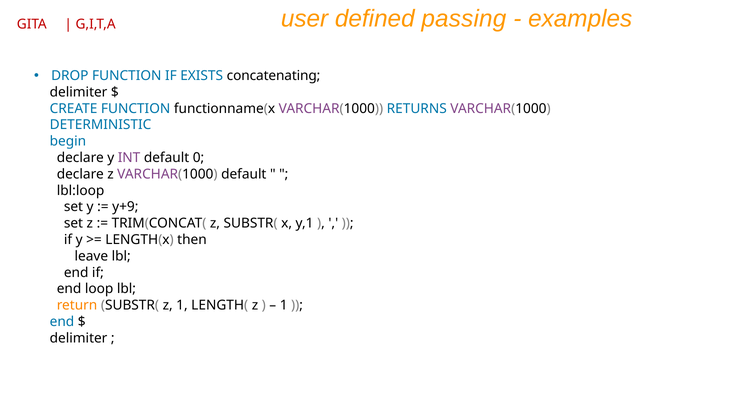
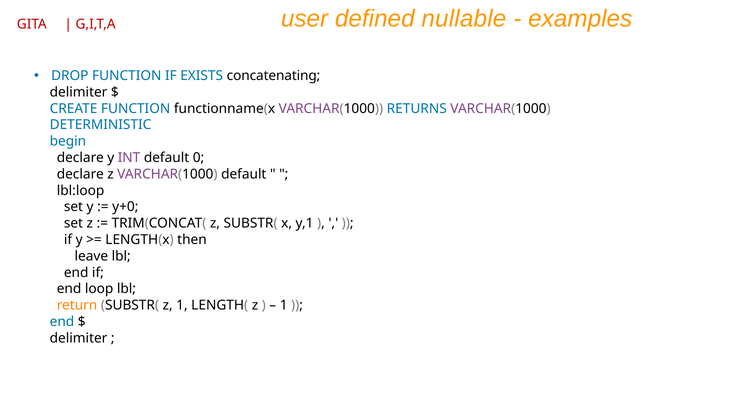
passing: passing -> nullable (464, 19)
y+9: y+9 -> y+0 (125, 207)
